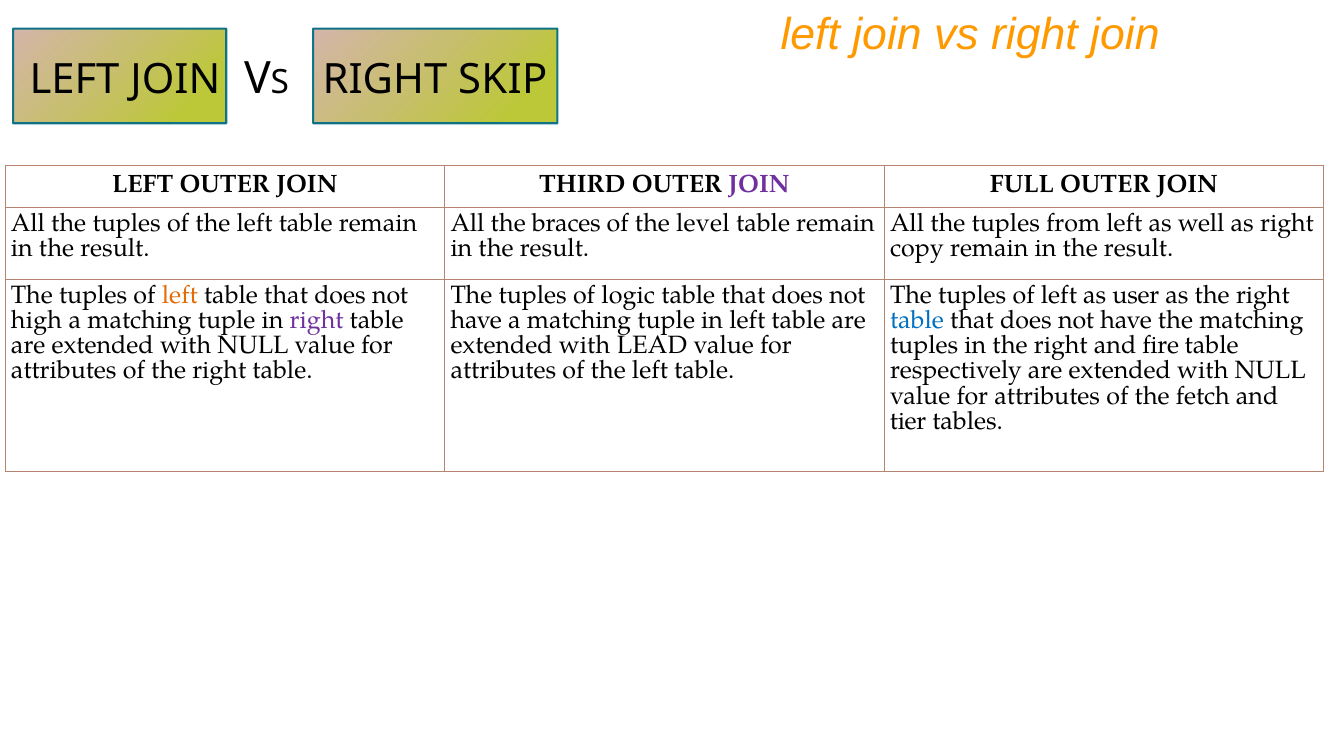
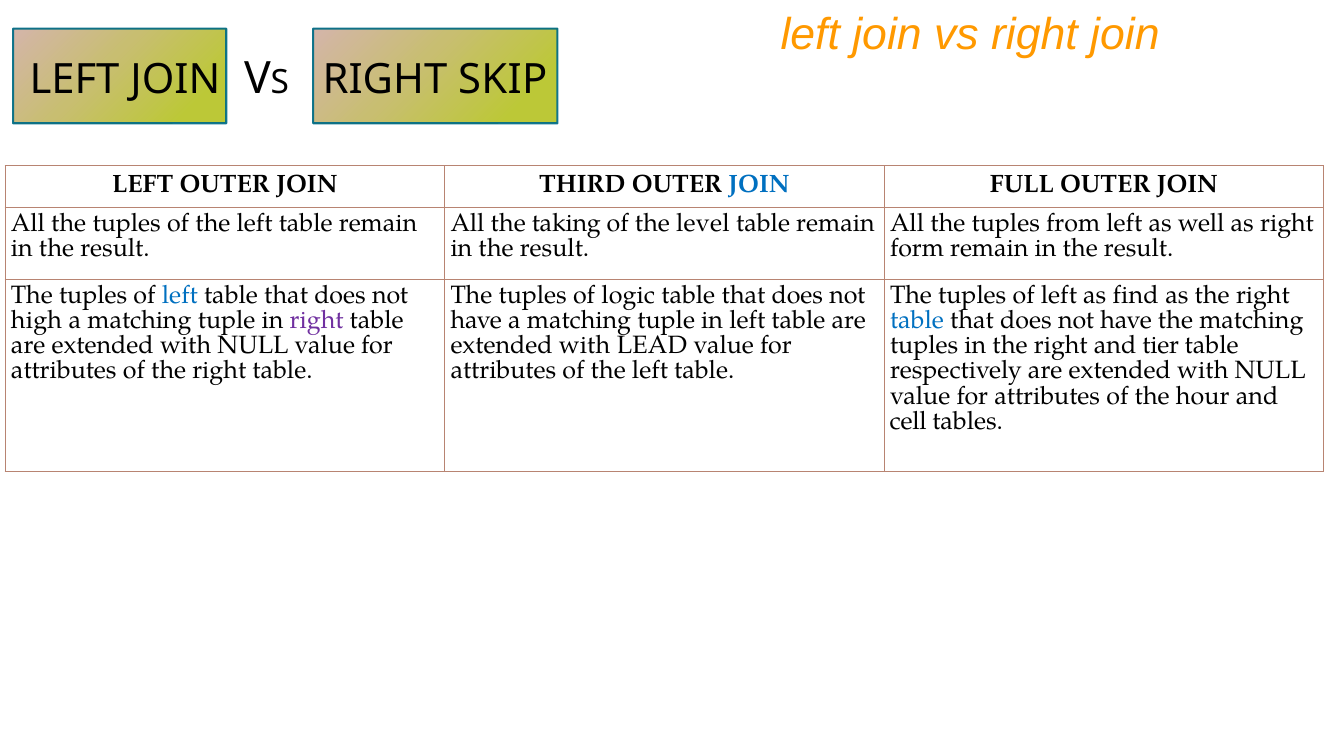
JOIN colour: purple -> blue (759, 184)
braces: braces -> taking (566, 223)
copy: copy -> form (917, 248)
left colour: orange -> blue (180, 295)
user: user -> find (1136, 295)
fire: fire -> tier (1161, 346)
fetch: fetch -> hour (1203, 396)
tier: tier -> cell (908, 421)
